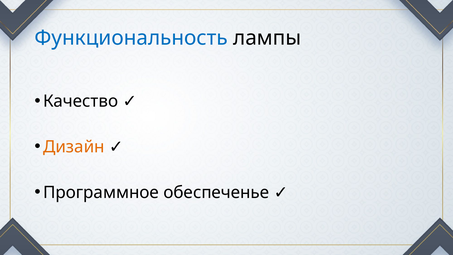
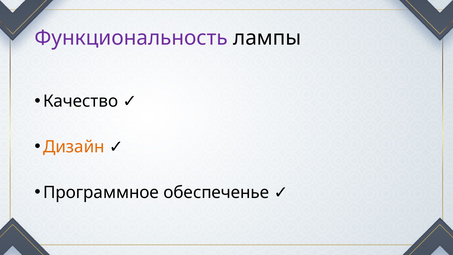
Функциональность colour: blue -> purple (131, 38)
